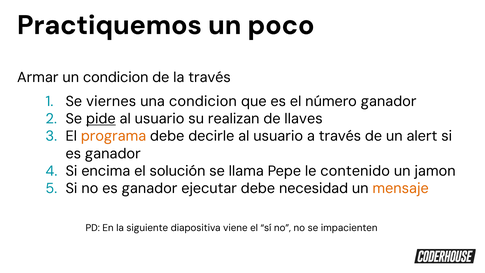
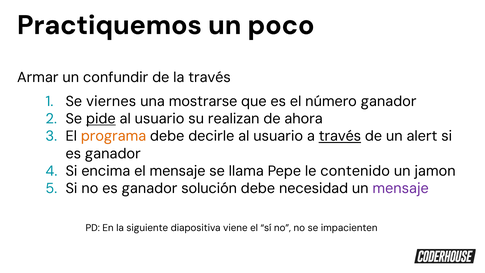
un condicion: condicion -> confundir (116, 77)
una condicion: condicion -> mostrarse (203, 101)
llaves: llaves -> ahora (304, 119)
través underline: none -> present (340, 136)
el solución: solución -> mensaje (178, 171)
ejecutar: ejecutar -> solución (209, 188)
mensaje colour: orange -> purple (401, 188)
